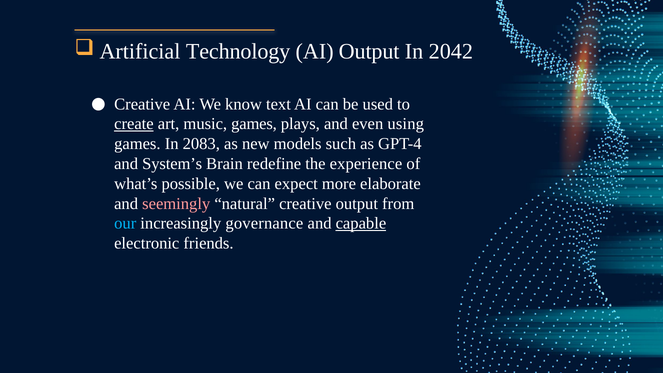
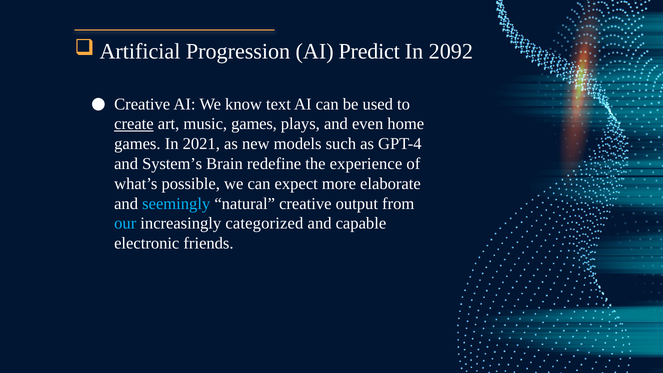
Technology: Technology -> Progression (238, 51)
AI Output: Output -> Predict (369, 51)
2042: 2042 -> 2092 (451, 51)
using: using -> home (406, 124)
2083: 2083 -> 2021 (201, 144)
seemingly colour: pink -> light blue (176, 204)
governance: governance -> categorized (264, 223)
capable underline: present -> none (361, 223)
